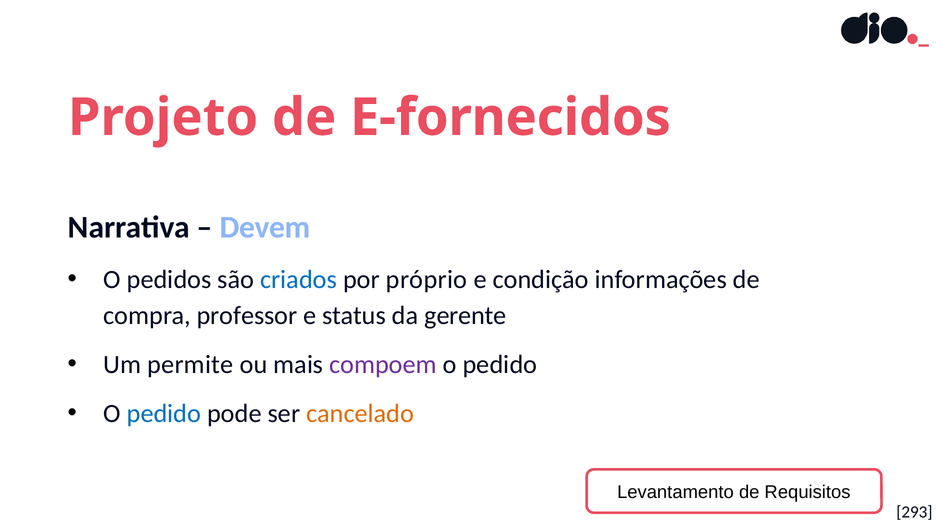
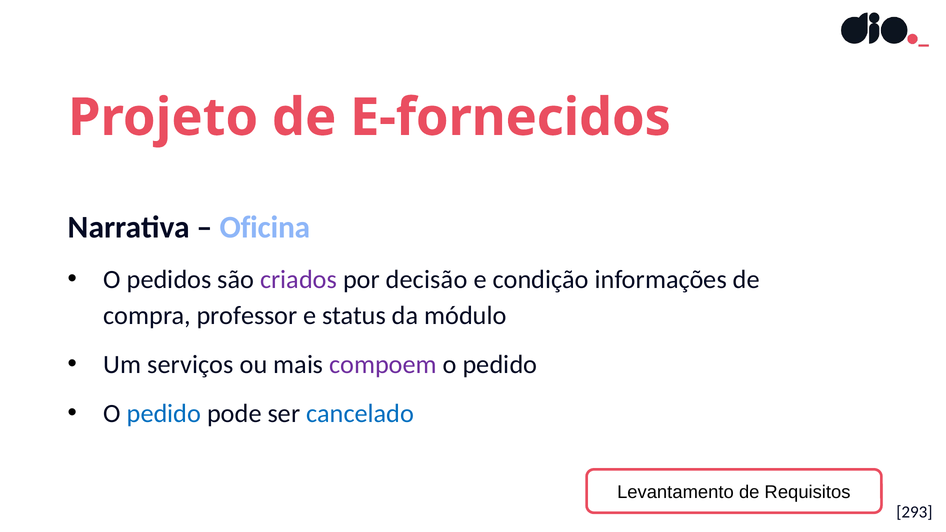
Devem: Devem -> Oficina (265, 228)
criados colour: blue -> purple (299, 279)
próprio: próprio -> decisão (427, 279)
gerente: gerente -> módulo (465, 315)
permite: permite -> serviços (190, 365)
cancelado colour: orange -> blue (360, 414)
